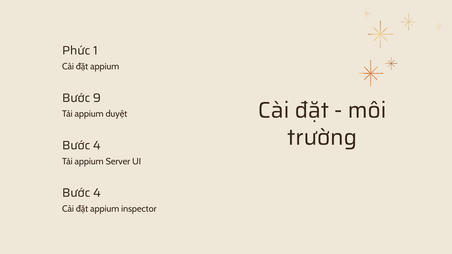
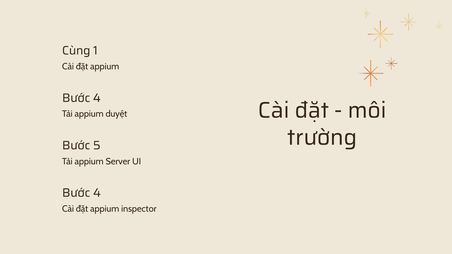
Phức: Phức -> Cùng (76, 50)
9: 9 -> 4 (97, 98)
4: 4 -> 5 (97, 145)
